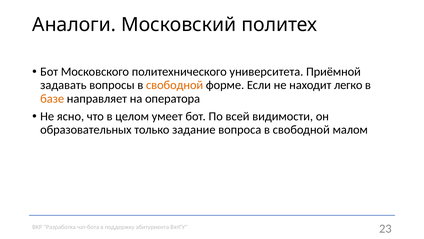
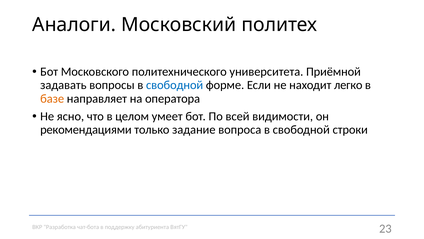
свободной colour: orange -> blue (175, 85)
образовательных: образовательных -> рекомендациями (86, 130)
малом: малом -> строки (350, 130)
